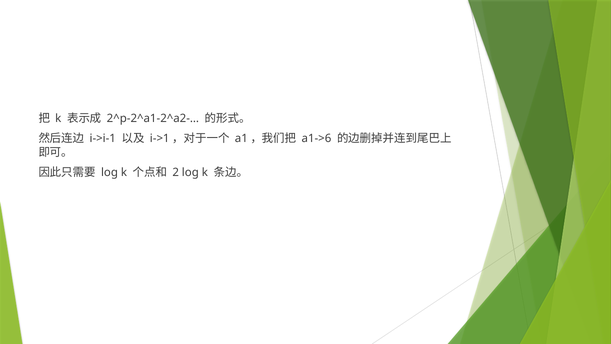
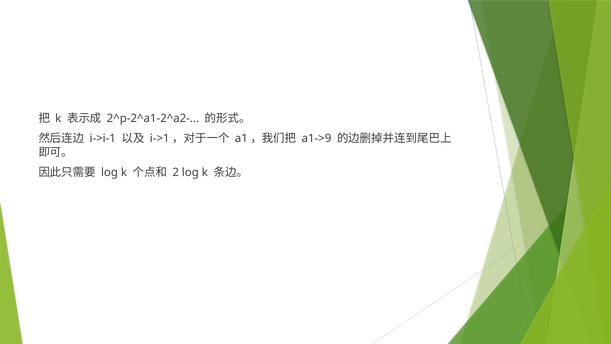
a1->6: a1->6 -> a1->9 (316, 138)
